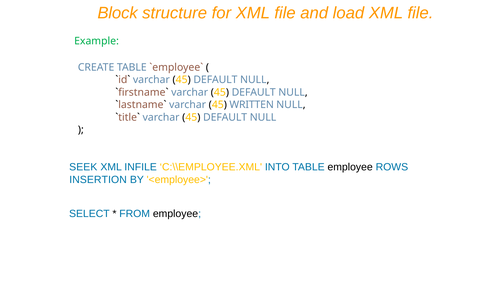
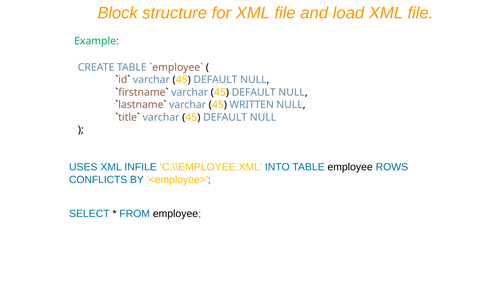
SEEK: SEEK -> USES (83, 167)
INSERTION: INSERTION -> CONFLICTS (98, 180)
